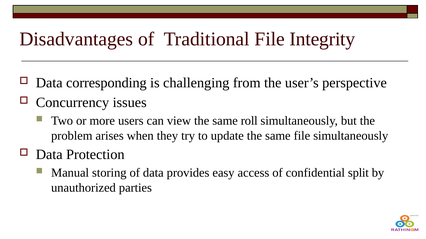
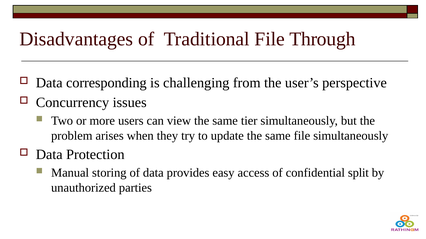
Integrity: Integrity -> Through (322, 39)
roll: roll -> tier (249, 121)
